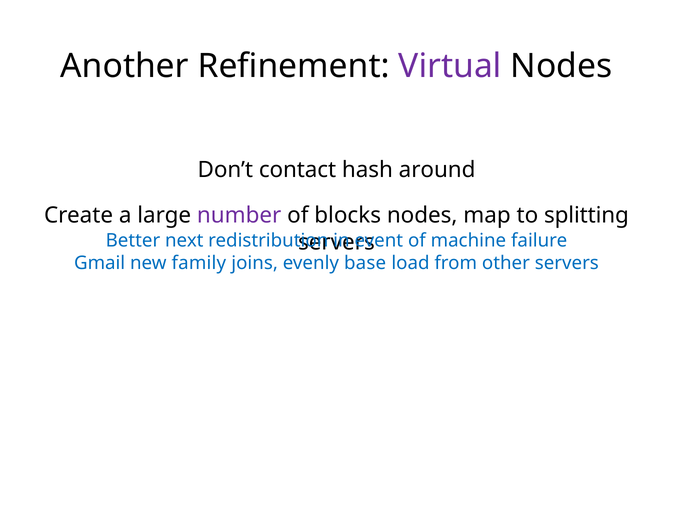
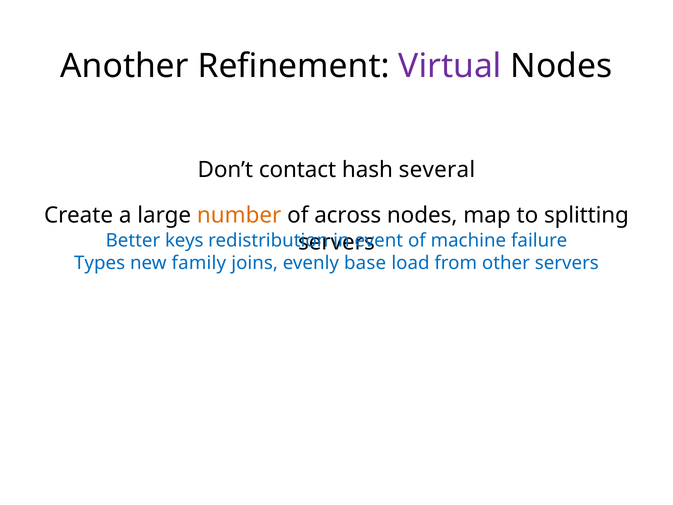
around: around -> several (437, 170)
number colour: purple -> orange (239, 215)
blocks: blocks -> across (348, 215)
next: next -> keys (184, 241)
Gmail: Gmail -> Types (100, 263)
